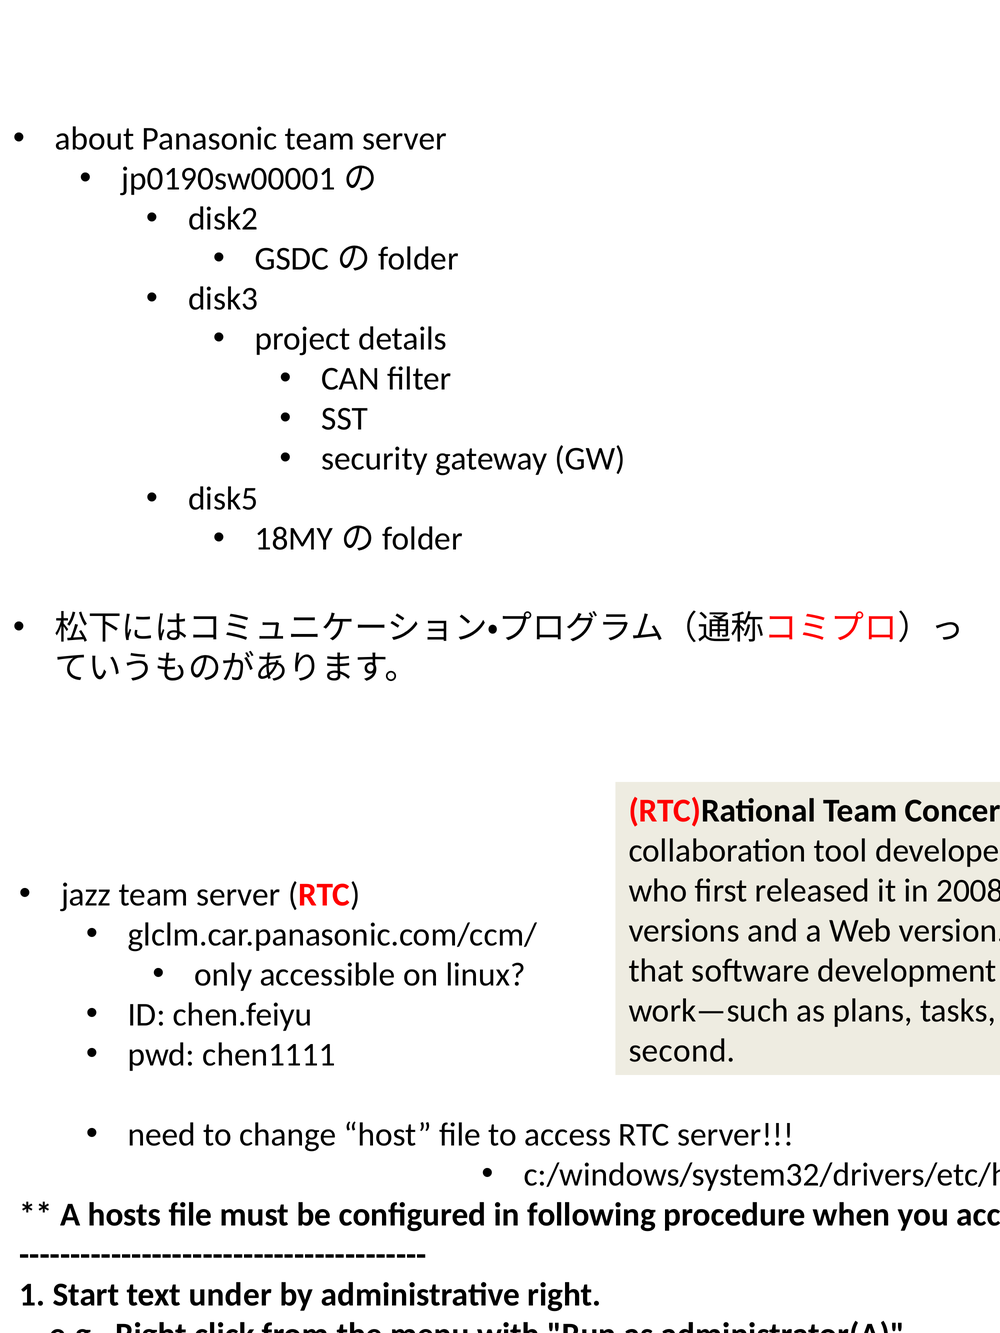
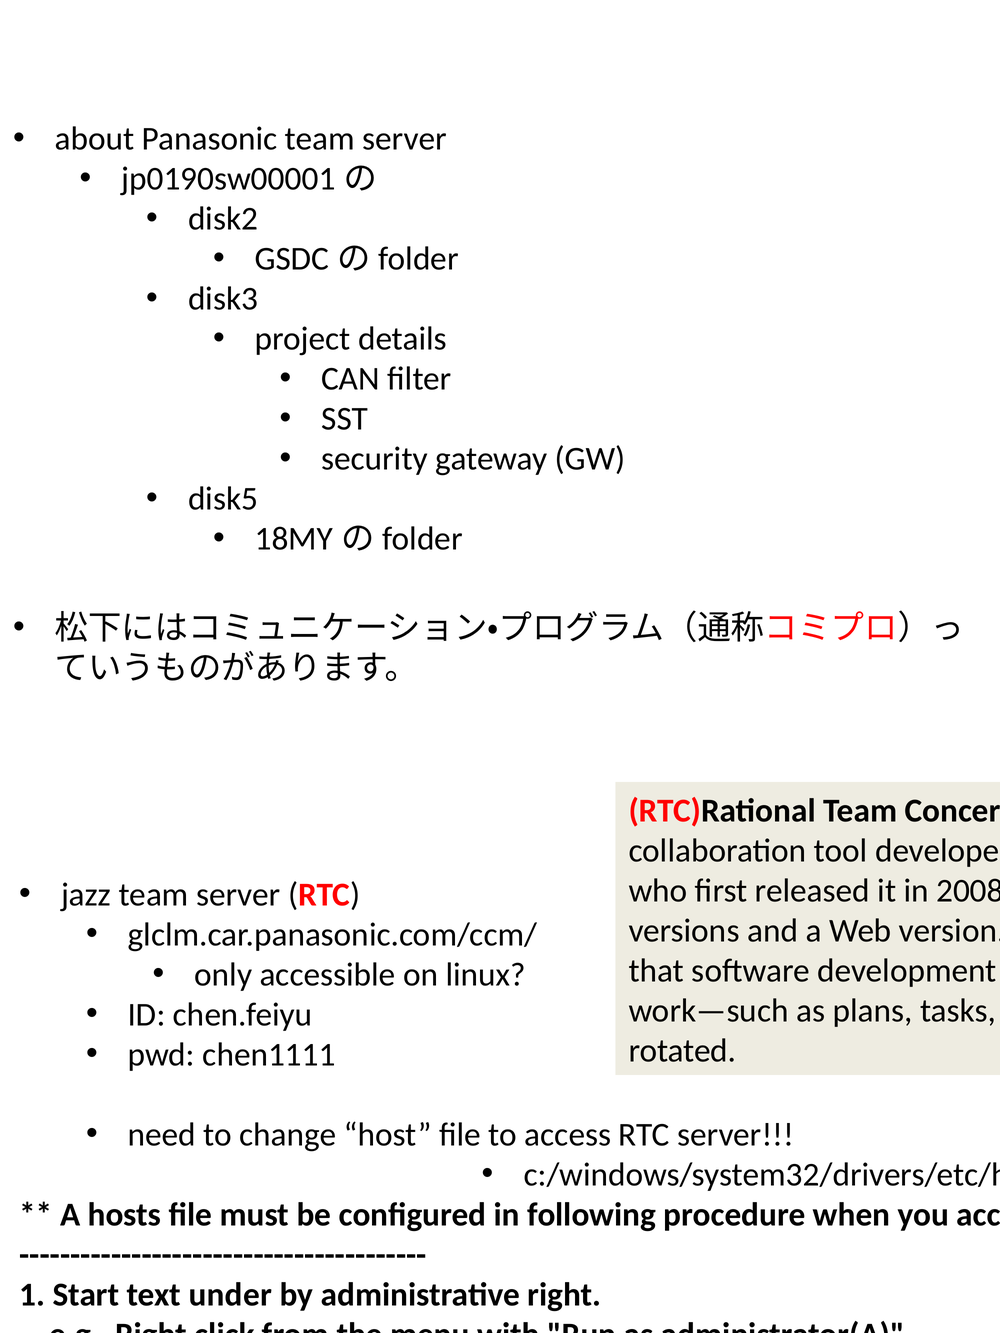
second: second -> rotated (682, 1051)
